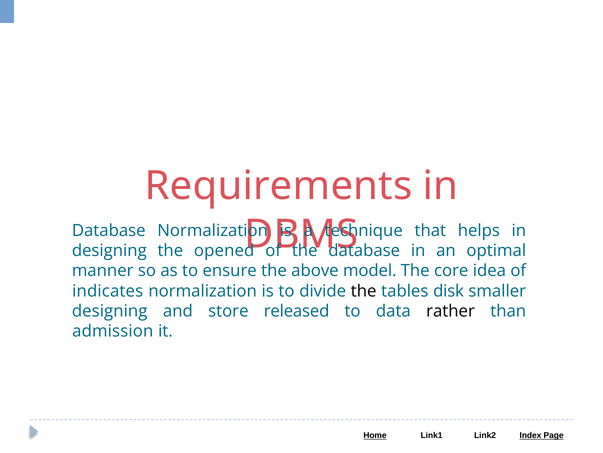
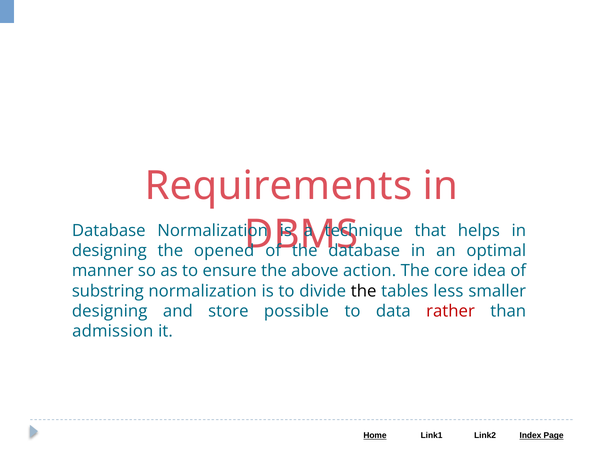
model: model -> action (370, 270)
indicates: indicates -> substring (108, 291)
disk: disk -> less (448, 291)
released: released -> possible (296, 311)
rather colour: black -> red (451, 311)
